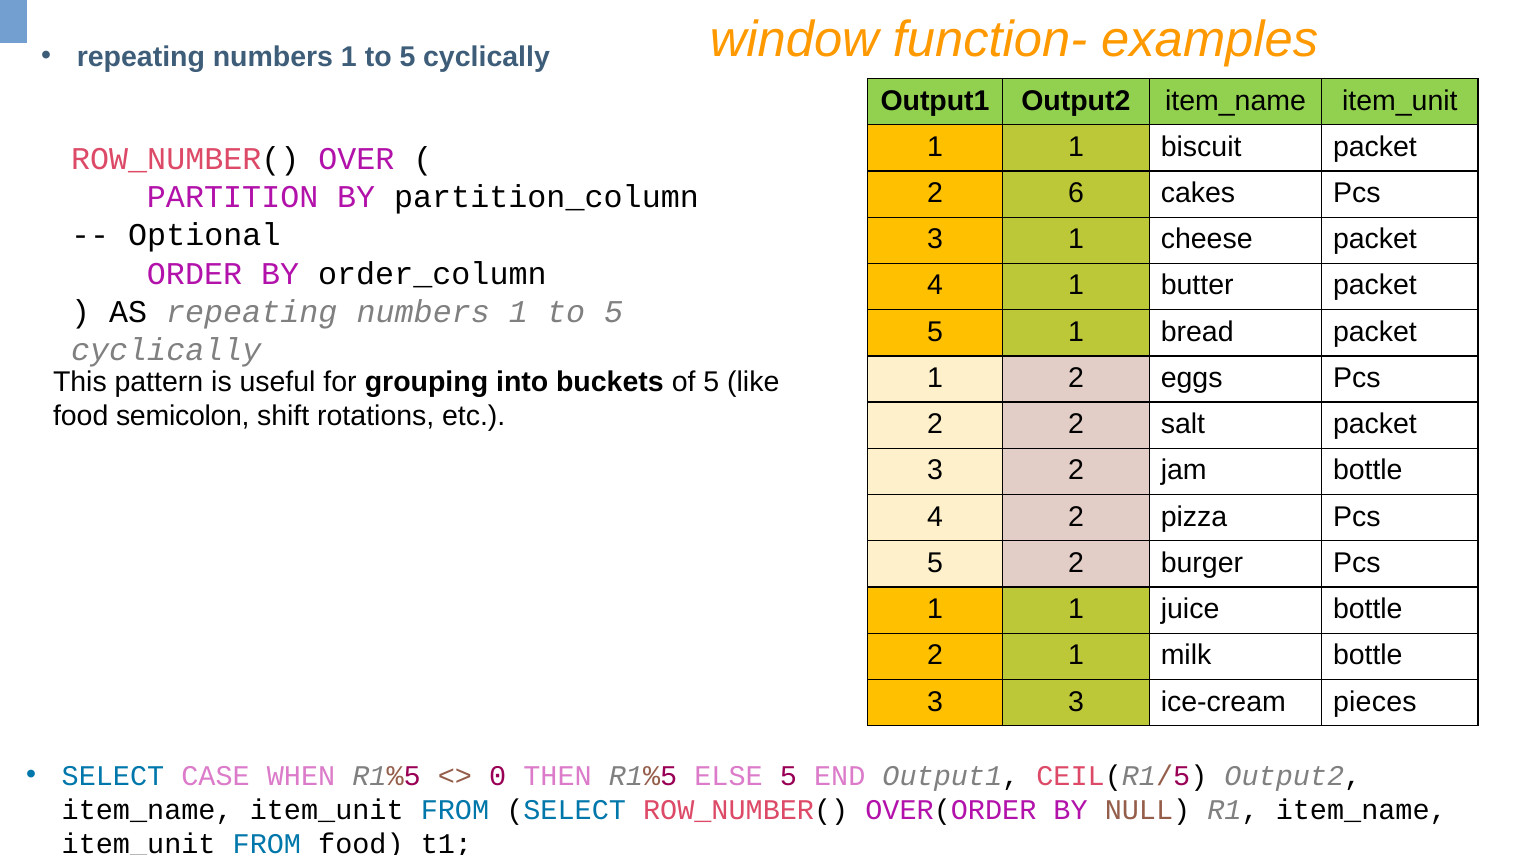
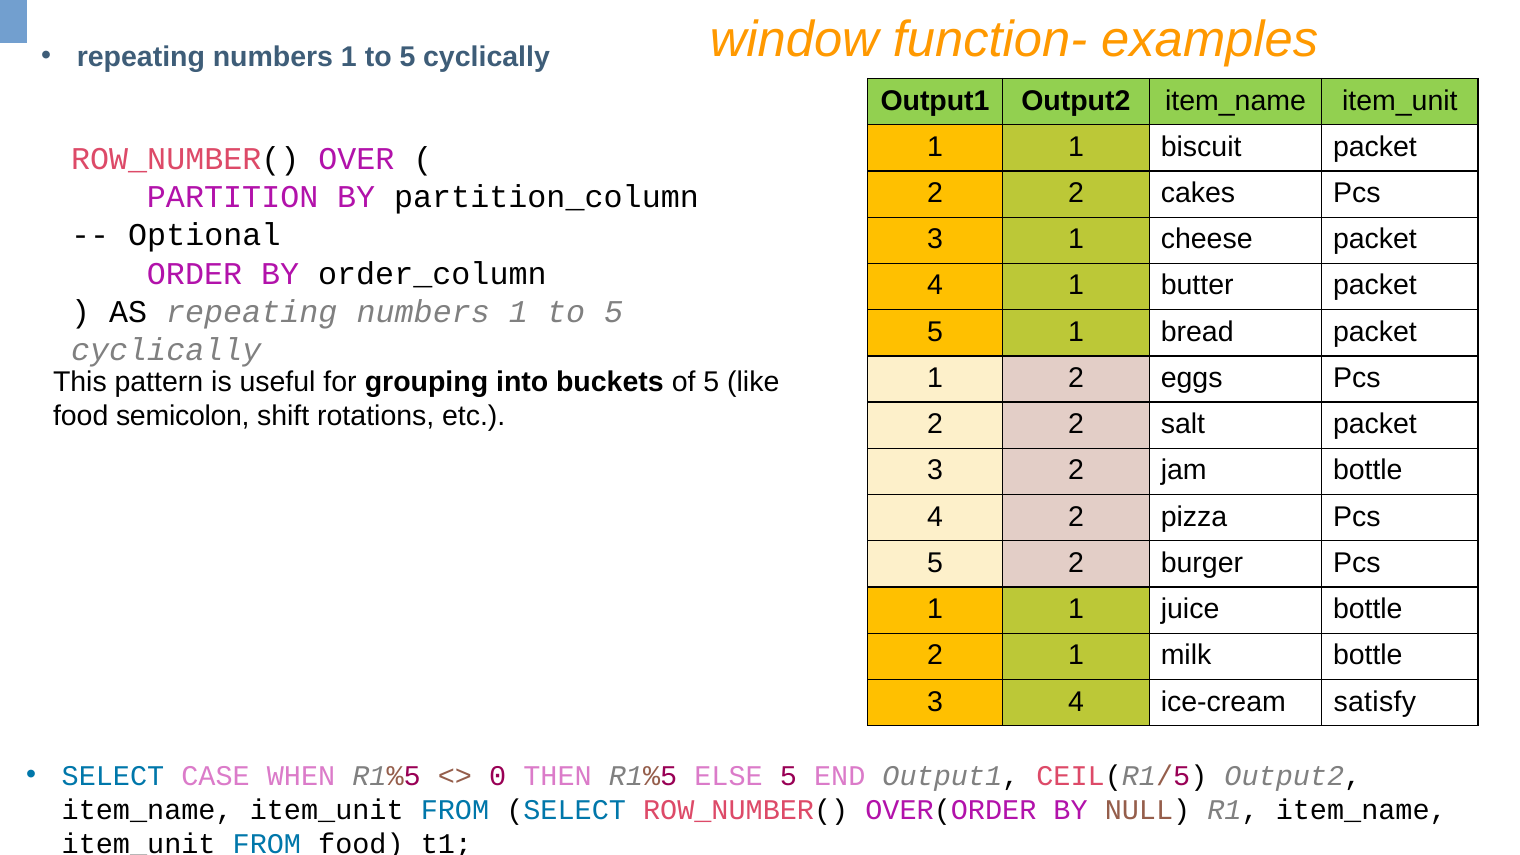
6: 6 -> 2 (1076, 193)
3 3: 3 -> 4 (1076, 702)
pieces: pieces -> satisfy (1375, 702)
